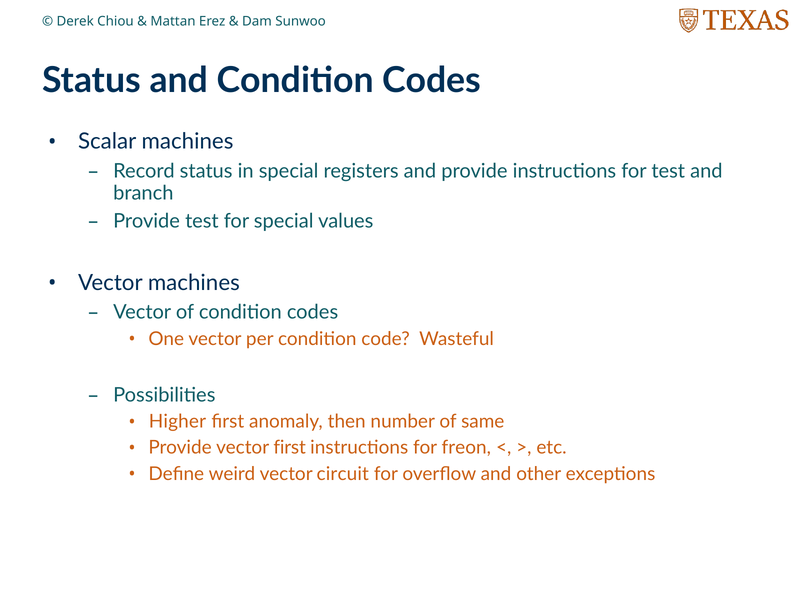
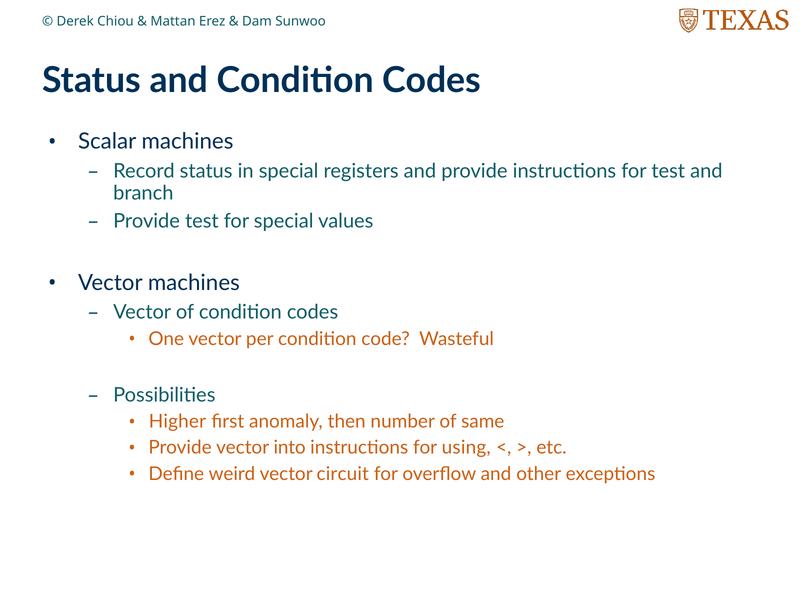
vector first: first -> into (290, 448)
freon: freon -> using (466, 448)
